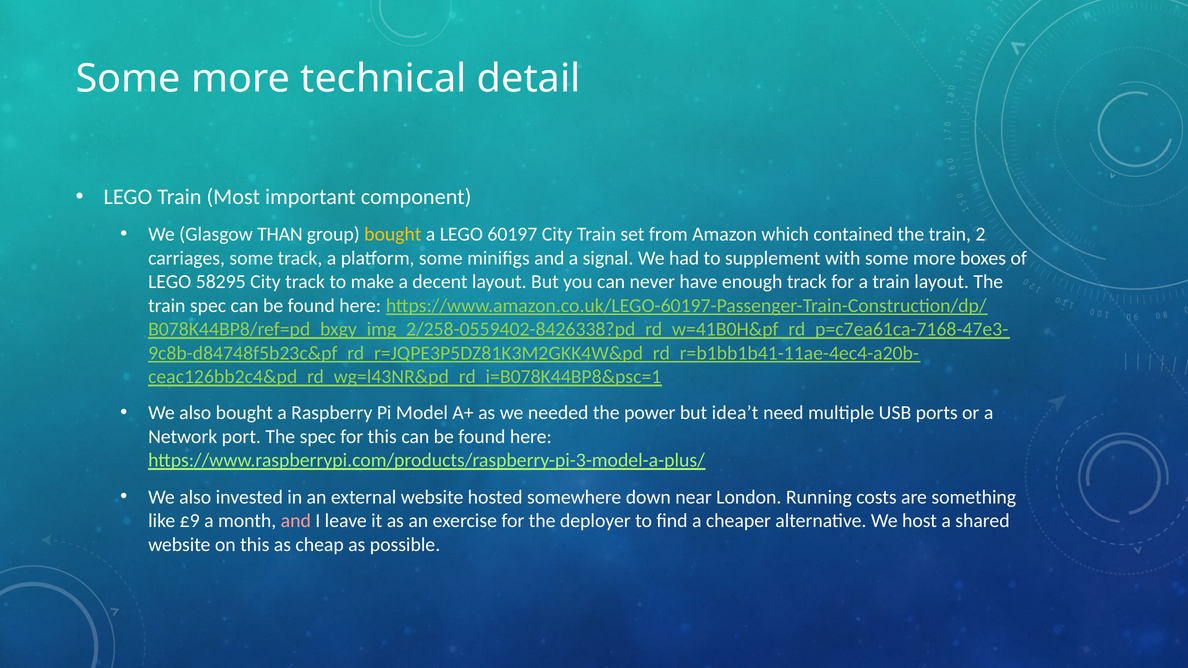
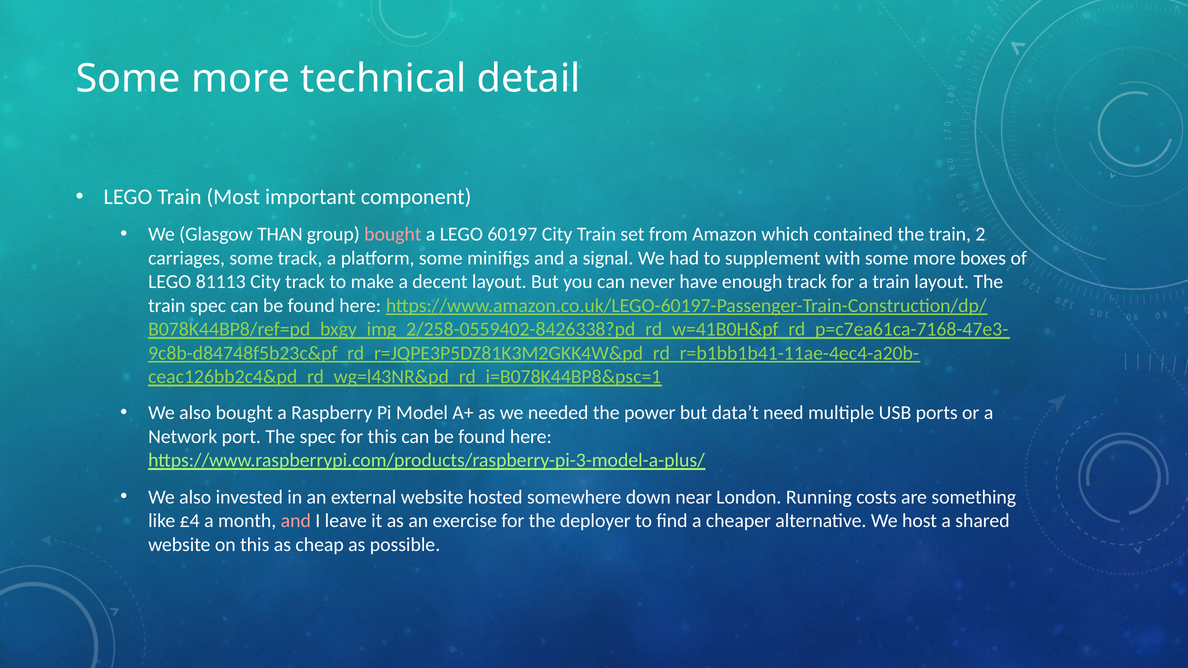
bought colour: yellow -> pink (393, 234)
58295: 58295 -> 81113 (221, 282)
idea’t: idea’t -> data’t (735, 413)
£9: £9 -> £4 (190, 521)
